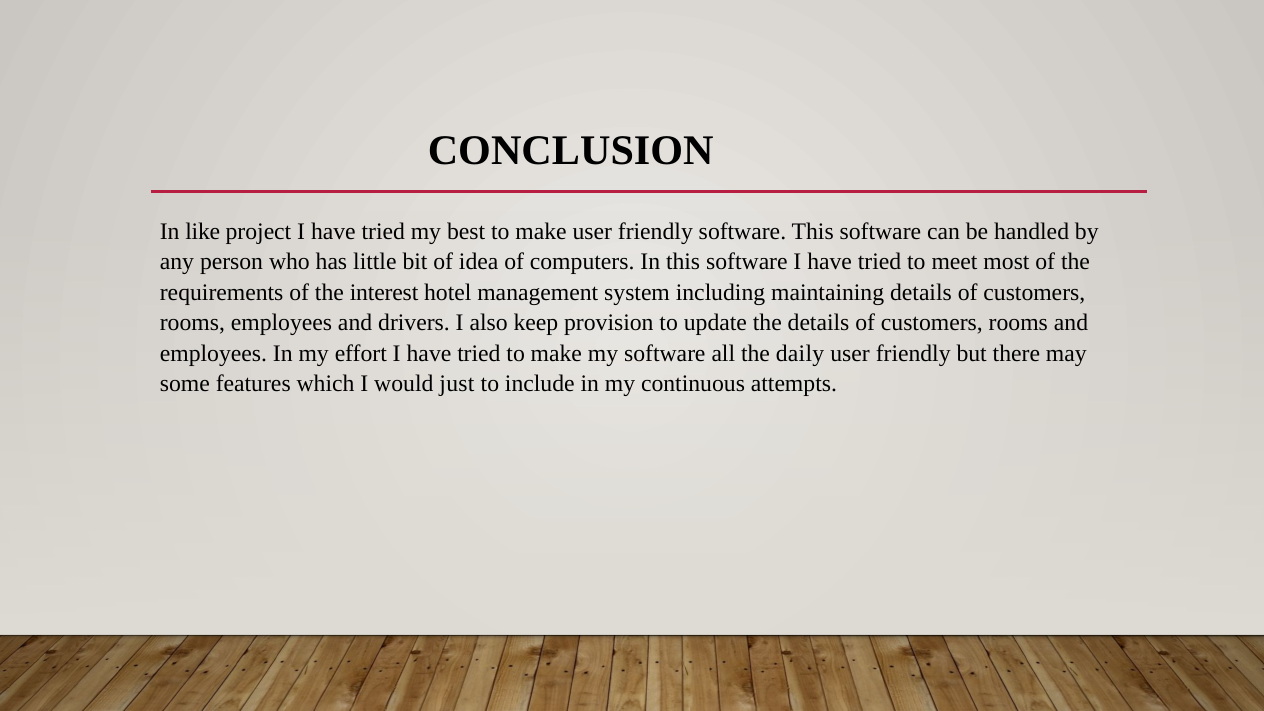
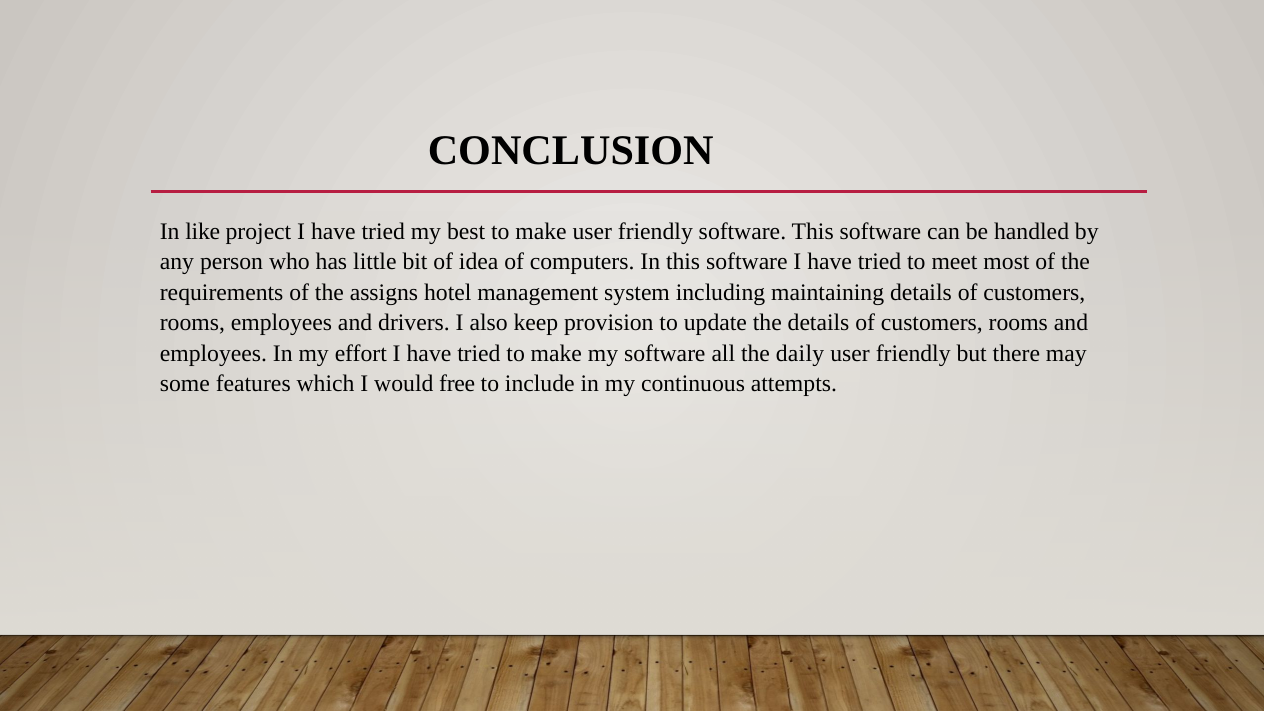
interest: interest -> assigns (384, 292)
just: just -> free (457, 384)
